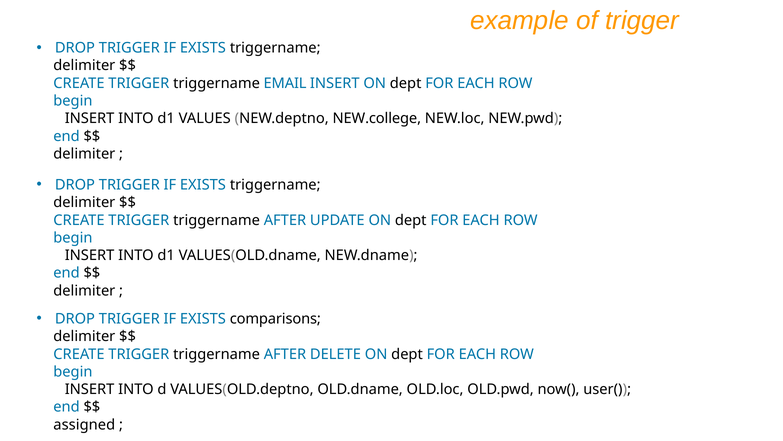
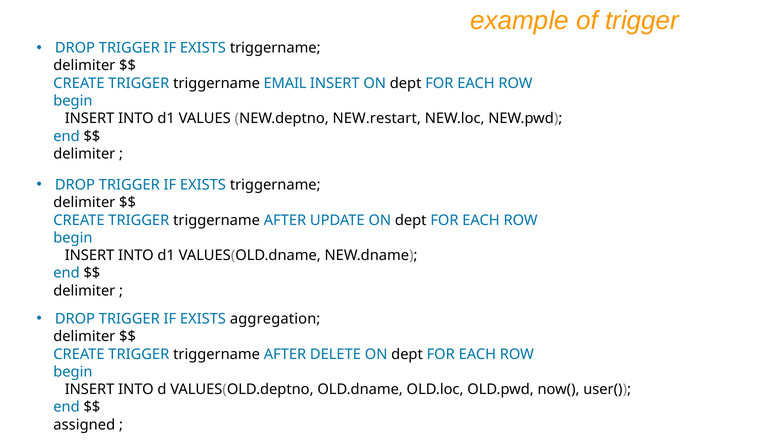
NEW.college: NEW.college -> NEW.restart (377, 118)
comparisons: comparisons -> aggregation (275, 318)
